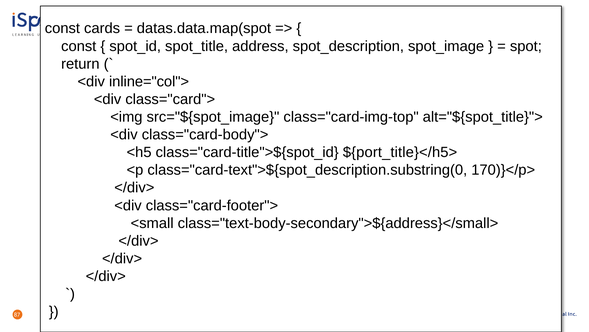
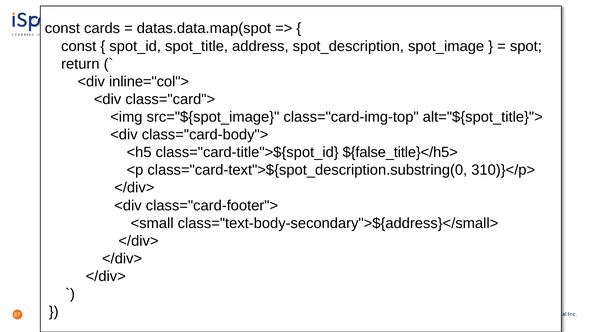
${port_title}</h5>: ${port_title}</h5> -> ${false_title}</h5> (400, 152)
170)}</p>: 170)}</p> -> 310)}</p> (503, 170)
